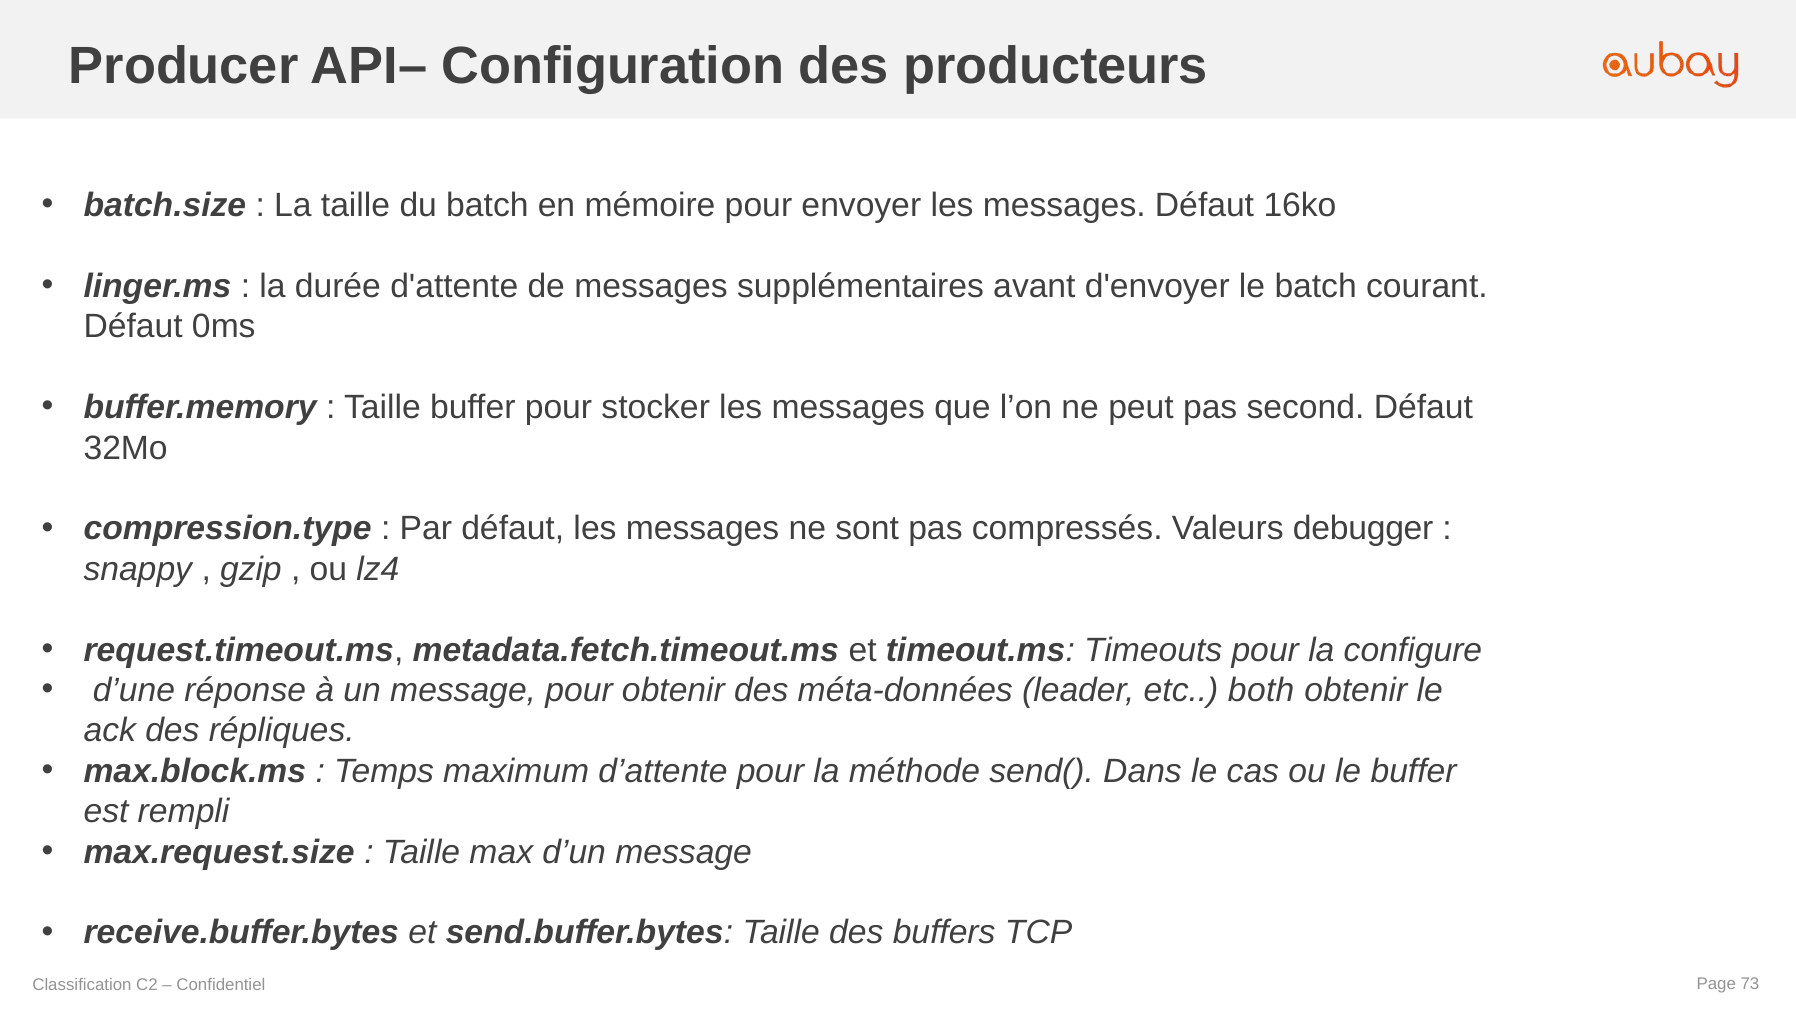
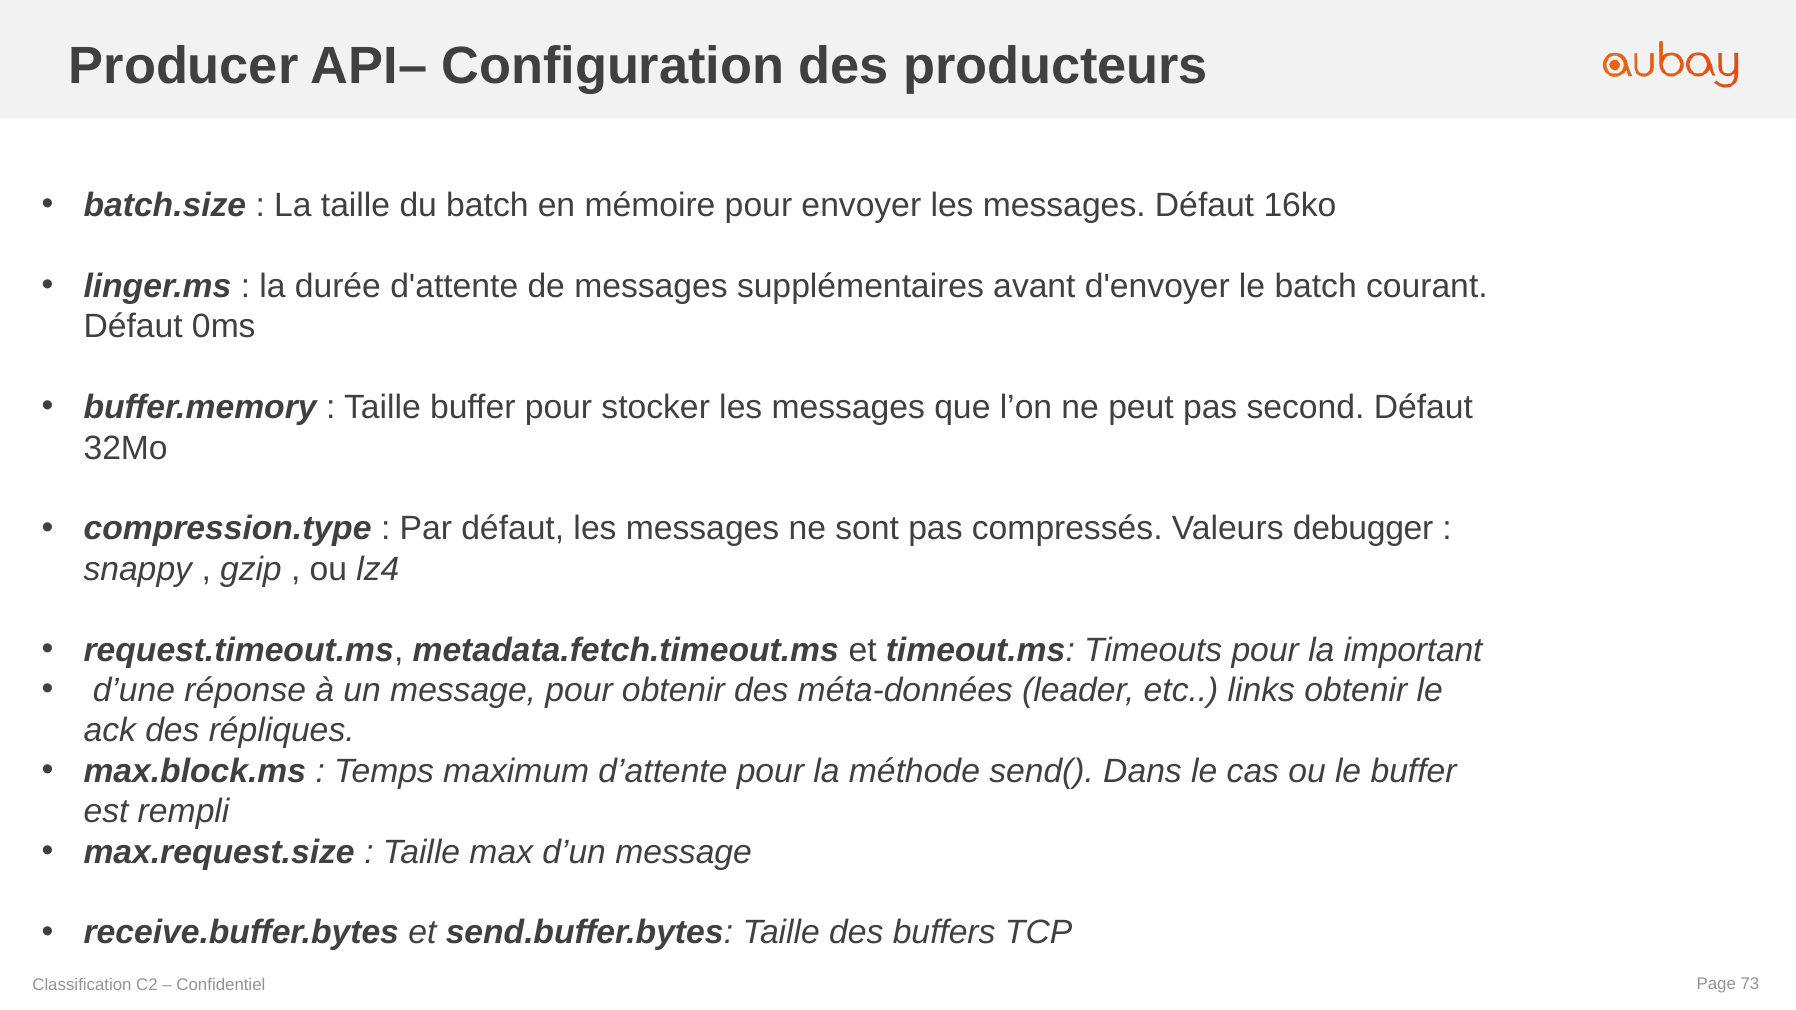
configure: configure -> important (1413, 650)
both: both -> links (1261, 691)
